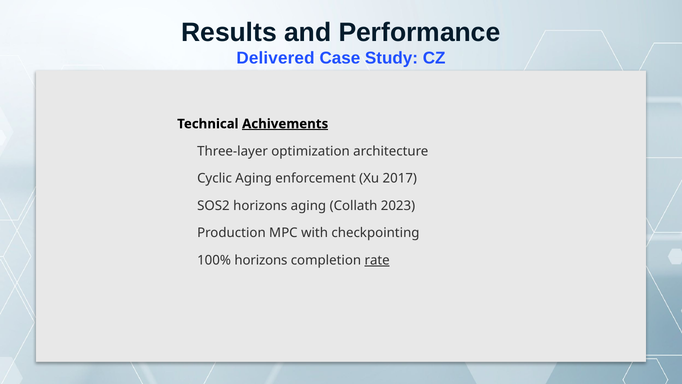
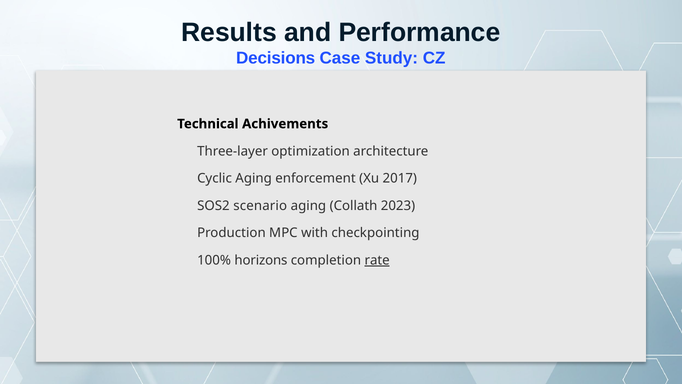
Delivered: Delivered -> Decisions (276, 58)
Achivements underline: present -> none (285, 124)
SOS2 horizons: horizons -> scenario (260, 206)
